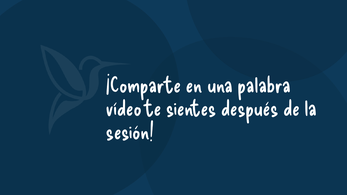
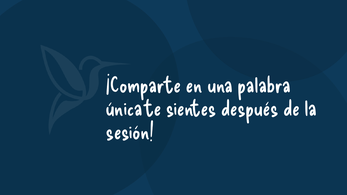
vídeo: vídeo -> única (124, 109)
